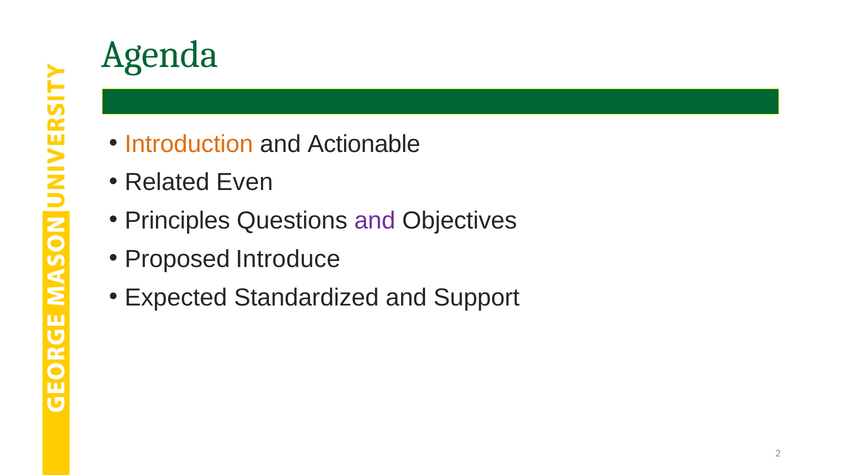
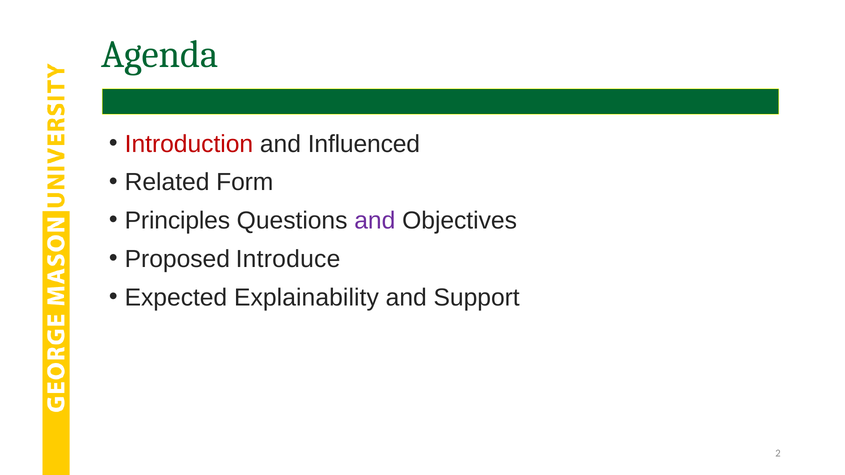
Introduction colour: orange -> red (189, 144)
Actionable: Actionable -> Influenced (364, 144)
Even: Even -> Form (245, 182)
Standardized: Standardized -> Explainability (306, 298)
